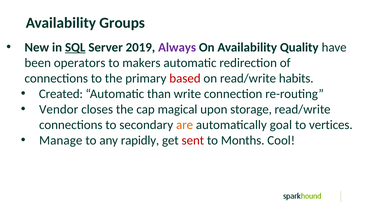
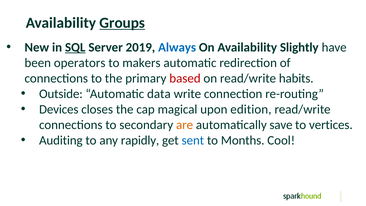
Groups underline: none -> present (122, 23)
Always colour: purple -> blue (177, 47)
Quality: Quality -> Slightly (299, 47)
Created: Created -> Outside (61, 94)
than: than -> data (159, 94)
Vendor: Vendor -> Devices (59, 109)
storage: storage -> edition (251, 109)
goal: goal -> save (281, 125)
Manage: Manage -> Auditing (61, 140)
sent colour: red -> blue (193, 140)
